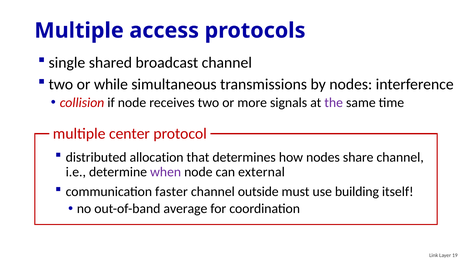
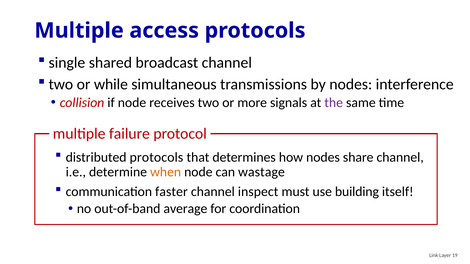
center: center -> failure (129, 134)
distributed allocation: allocation -> protocols (156, 157)
when colour: purple -> orange (166, 172)
external: external -> wastage (262, 172)
outside: outside -> inspect (258, 192)
